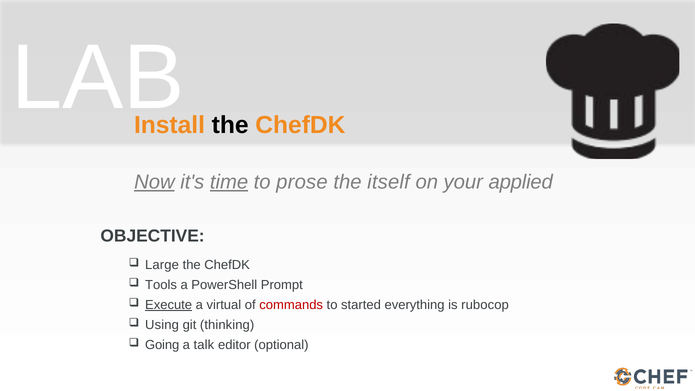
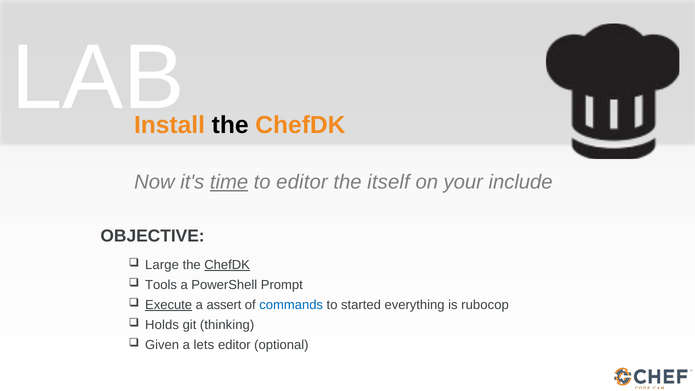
Now underline: present -> none (154, 182)
to prose: prose -> editor (302, 182)
applied: applied -> include (521, 182)
ChefDK underline: none -> present (227, 265)
virtual: virtual -> assert (224, 305)
commands colour: red -> blue (291, 305)
Using: Using -> Holds (162, 325)
Going: Going -> Given (162, 345)
talk: talk -> lets (204, 345)
